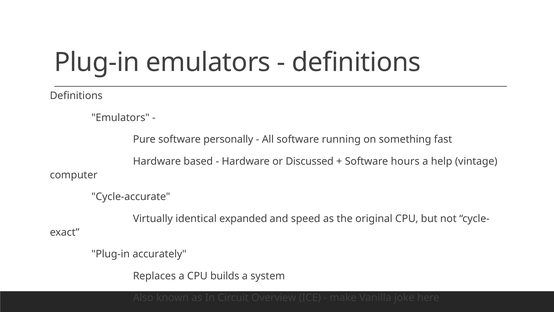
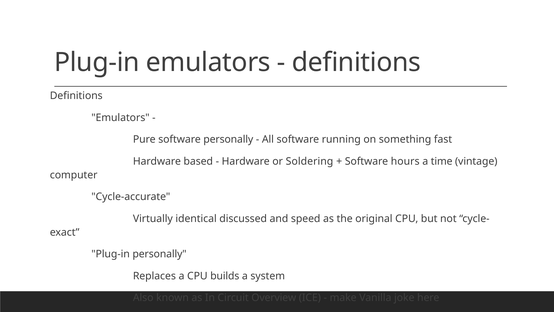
Discussed: Discussed -> Soldering (310, 161)
help: help -> time (442, 161)
expanded: expanded -> discussed (243, 218)
Plug-in accurately: accurately -> personally (160, 254)
